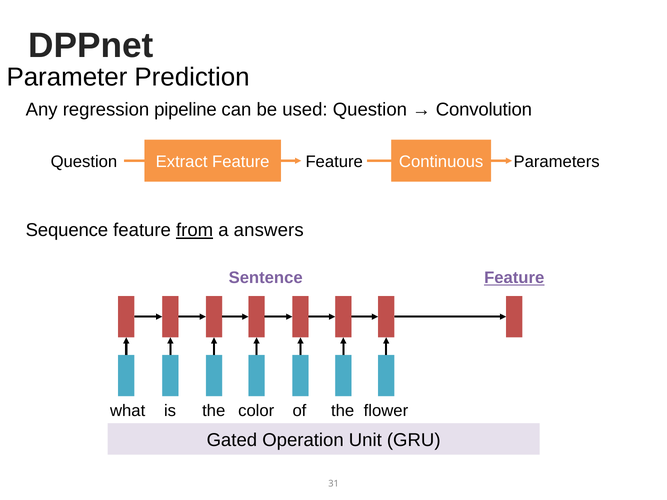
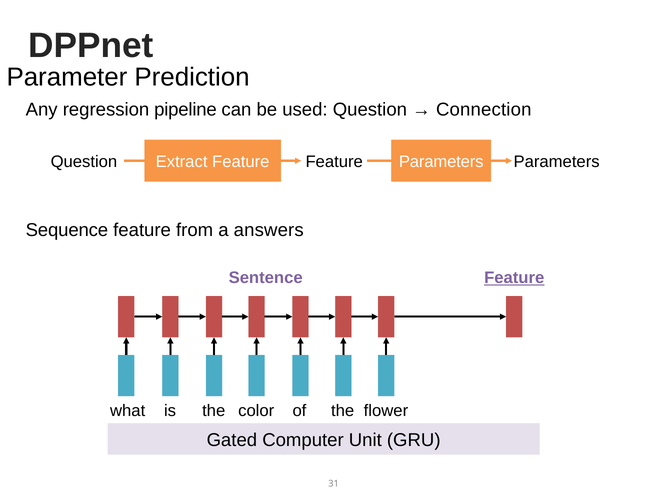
Convolution: Convolution -> Connection (484, 110)
Feature Continuous: Continuous -> Parameters (441, 162)
from underline: present -> none (195, 230)
Operation: Operation -> Computer (303, 440)
